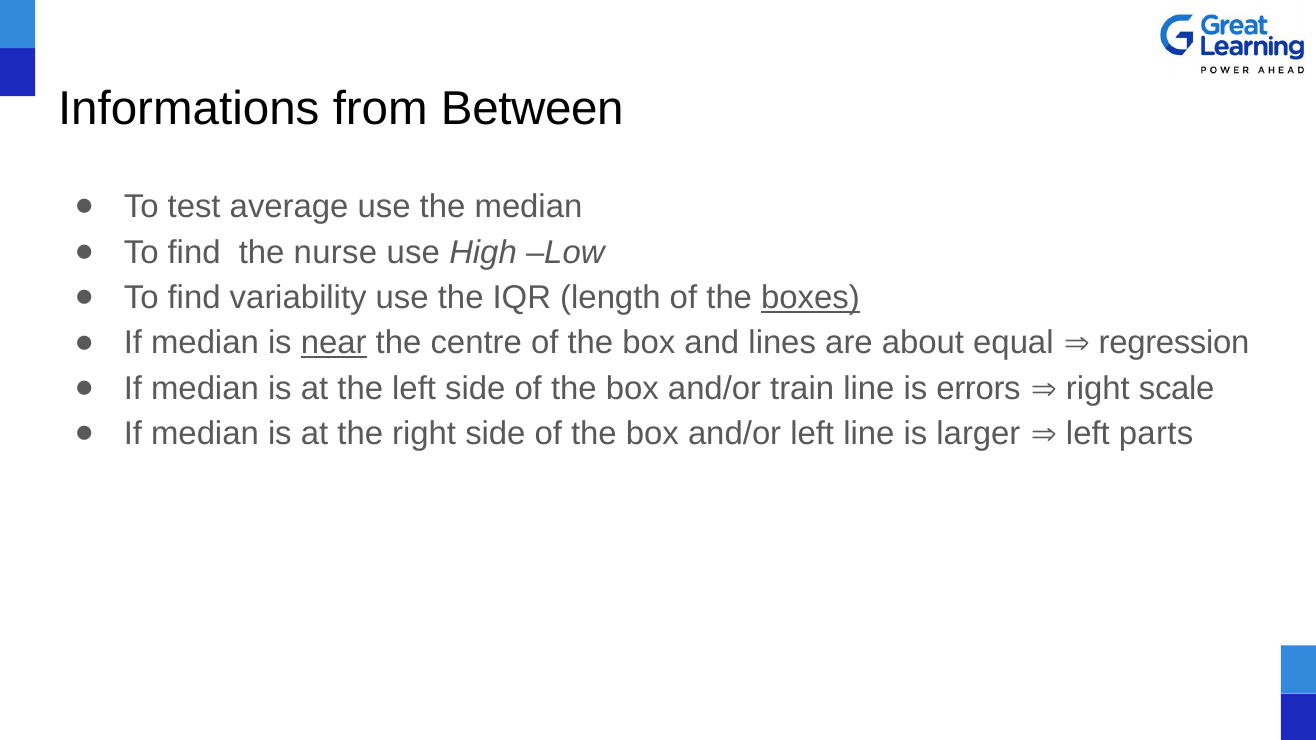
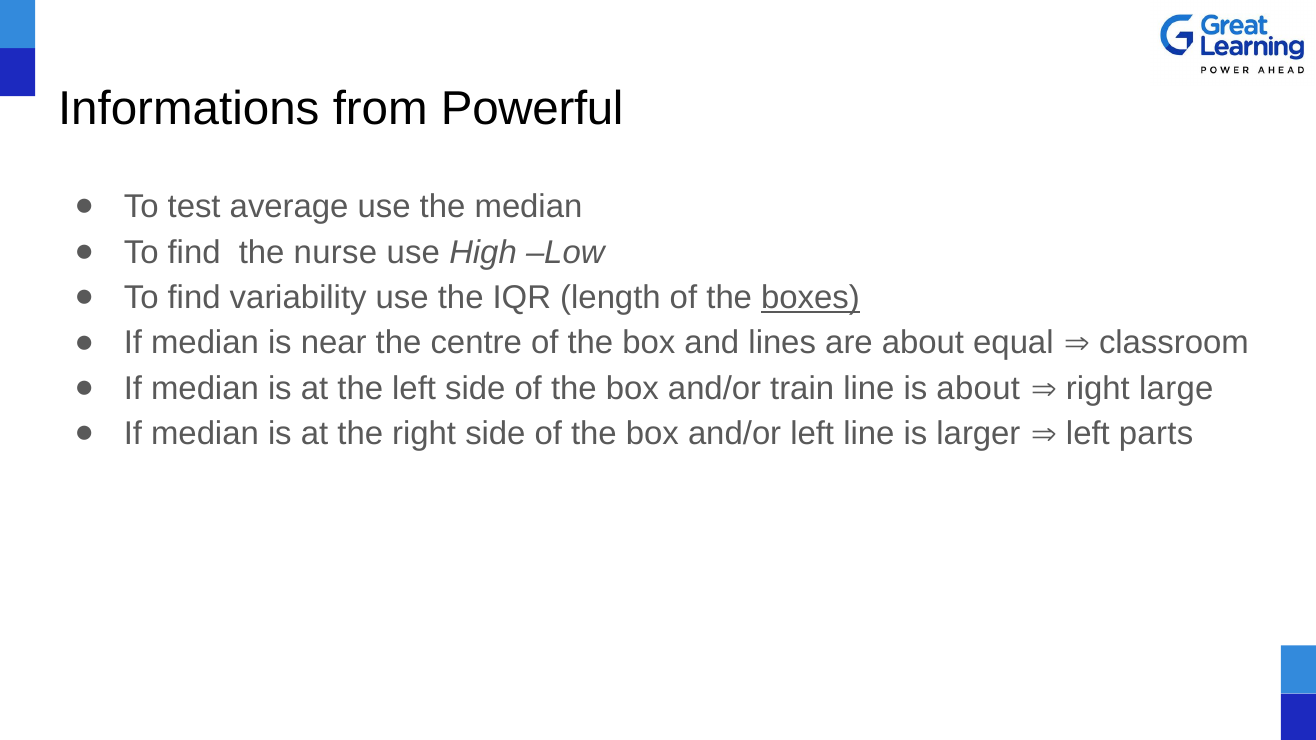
Between: Between -> Powerful (532, 109)
near underline: present -> none (334, 343)
regression: regression -> classroom (1174, 343)
is errors: errors -> about (978, 389)
scale: scale -> large (1176, 389)
